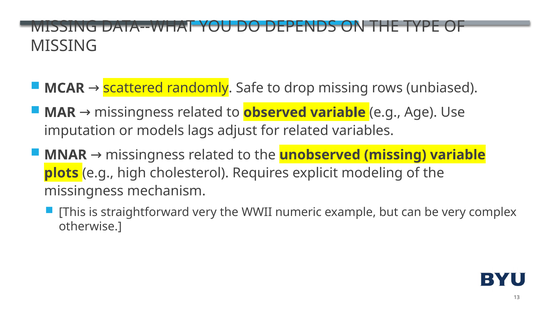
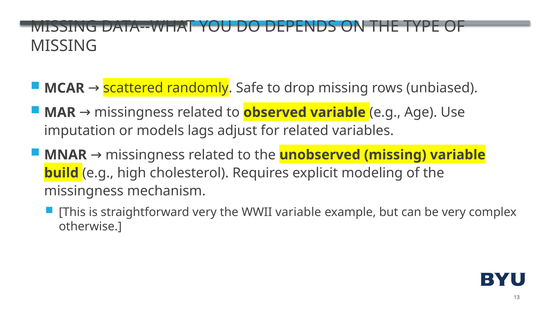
plots: plots -> build (61, 173)
WWII numeric: numeric -> variable (298, 212)
